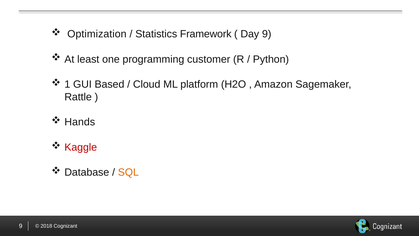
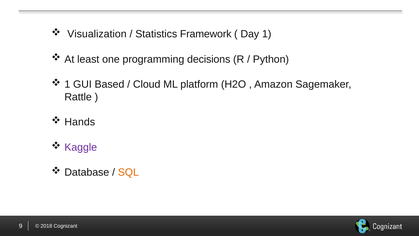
Optimization: Optimization -> Visualization (97, 34)
Day 9: 9 -> 1 (267, 34)
customer: customer -> decisions (209, 59)
Kaggle colour: red -> purple (81, 147)
